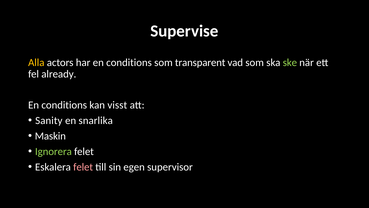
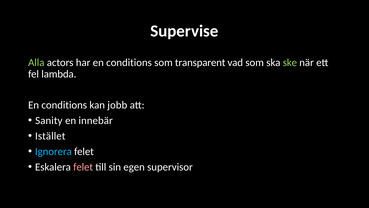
Alla colour: yellow -> light green (36, 62)
already: already -> lambda (59, 74)
visst: visst -> jobb (117, 105)
snarlika: snarlika -> innebär (96, 120)
Maskin: Maskin -> Istället (50, 136)
Ignorera colour: light green -> light blue (53, 151)
